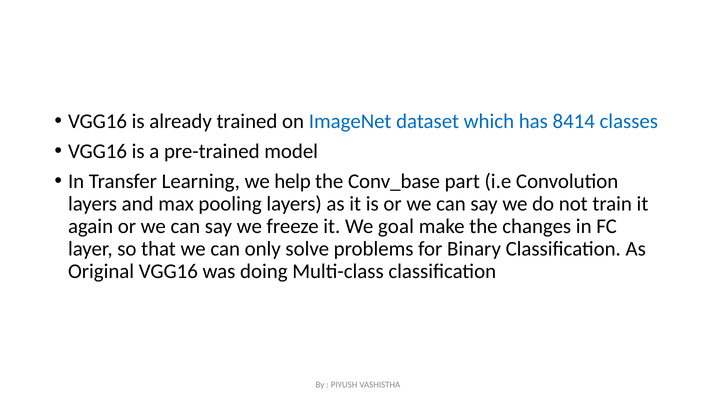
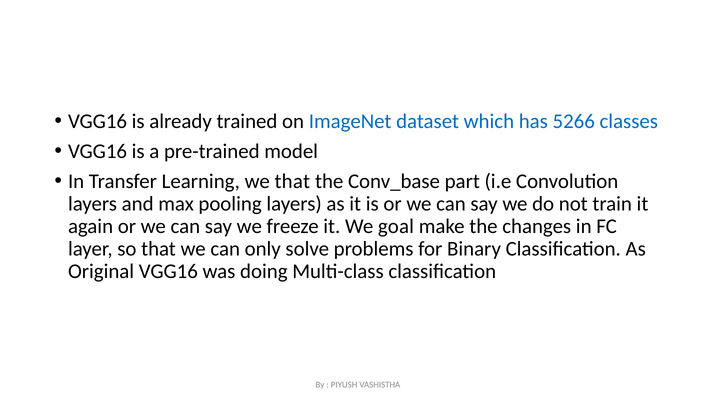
8414: 8414 -> 5266 (574, 121)
we help: help -> that (292, 181)
